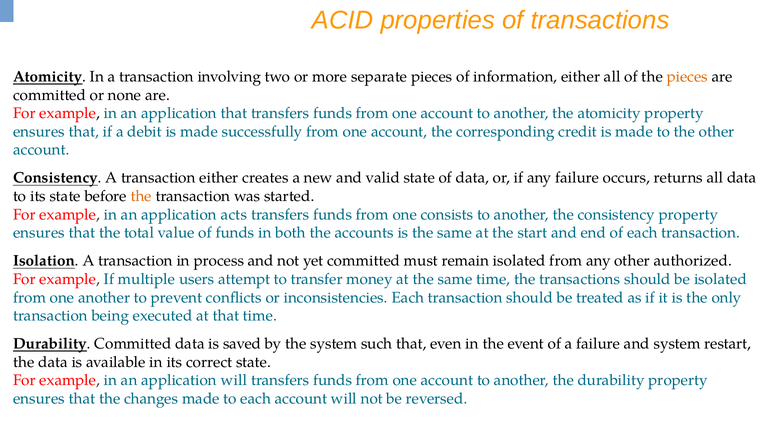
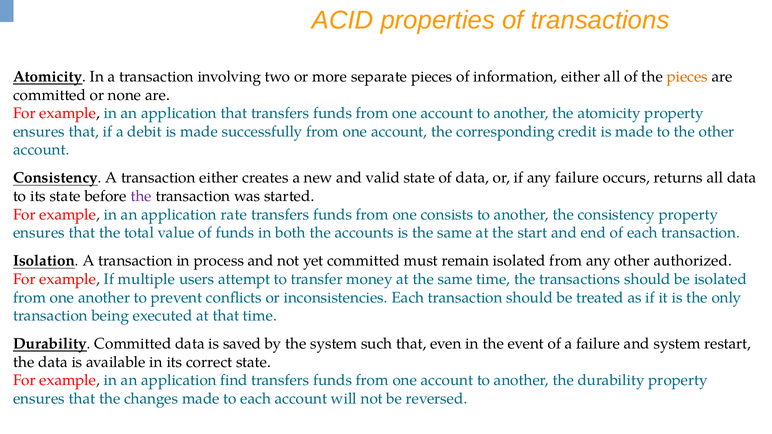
the colour: orange -> purple (141, 196)
acts: acts -> rate (234, 215)
application will: will -> find (234, 381)
